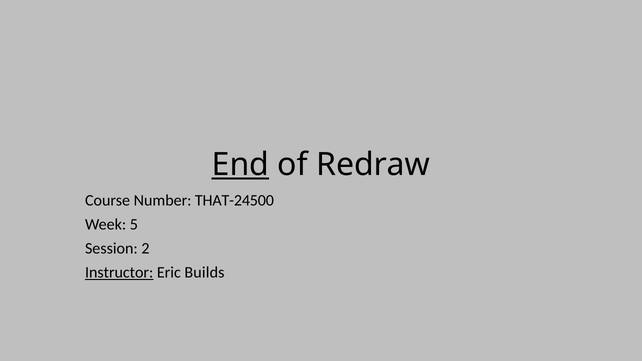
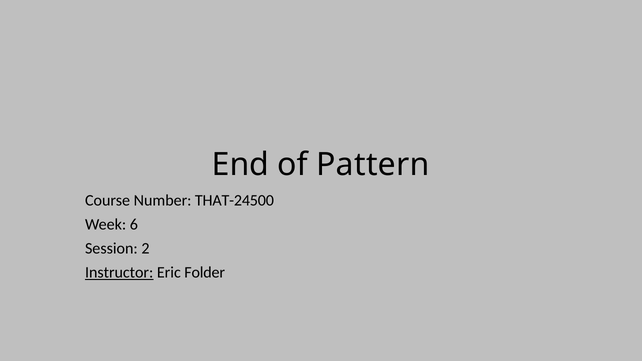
End underline: present -> none (240, 165)
Redraw: Redraw -> Pattern (373, 165)
5: 5 -> 6 (134, 225)
Builds: Builds -> Folder (205, 273)
